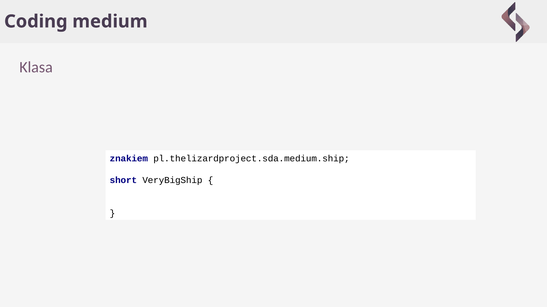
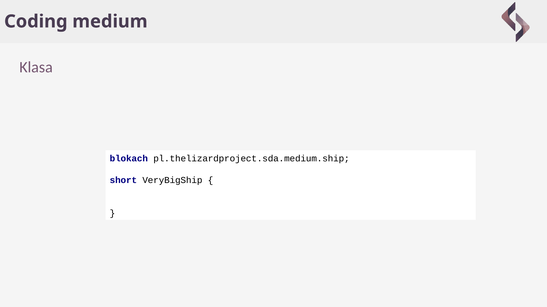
znakiem: znakiem -> blokach (129, 159)
